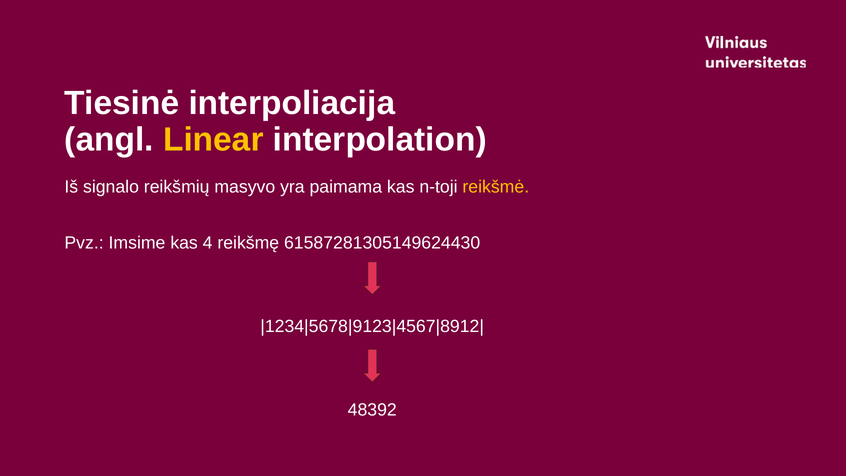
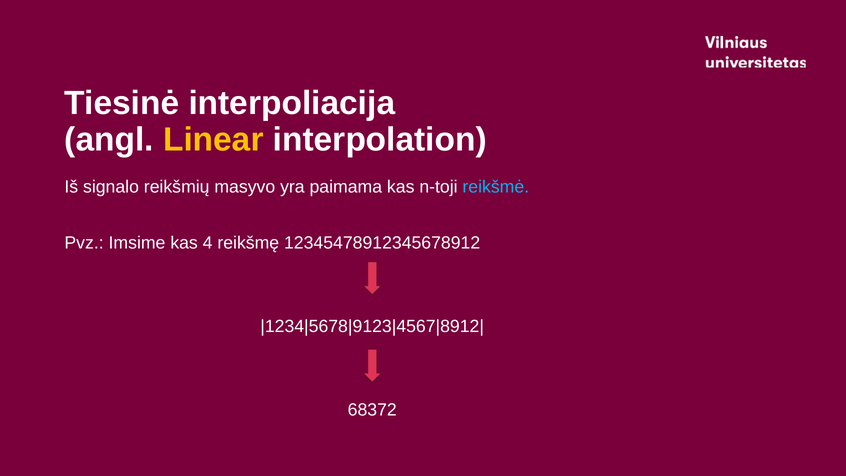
reikšmė colour: yellow -> light blue (496, 187)
61587281305149624430: 61587281305149624430 -> 12345478912345678912 (382, 243)
48392: 48392 -> 68372 (372, 410)
